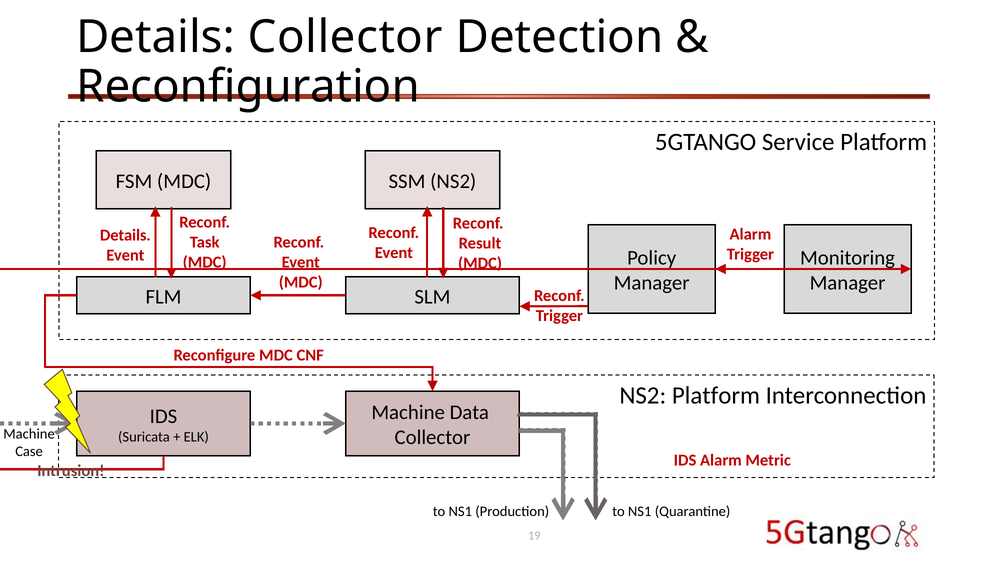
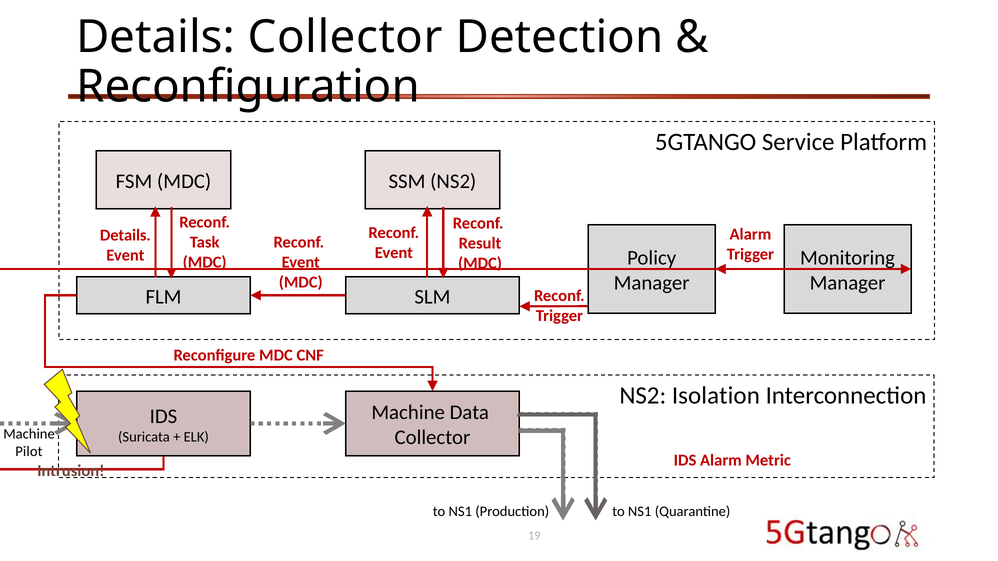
NS2 Platform: Platform -> Isolation (716, 396)
Case: Case -> Pilot (29, 452)
